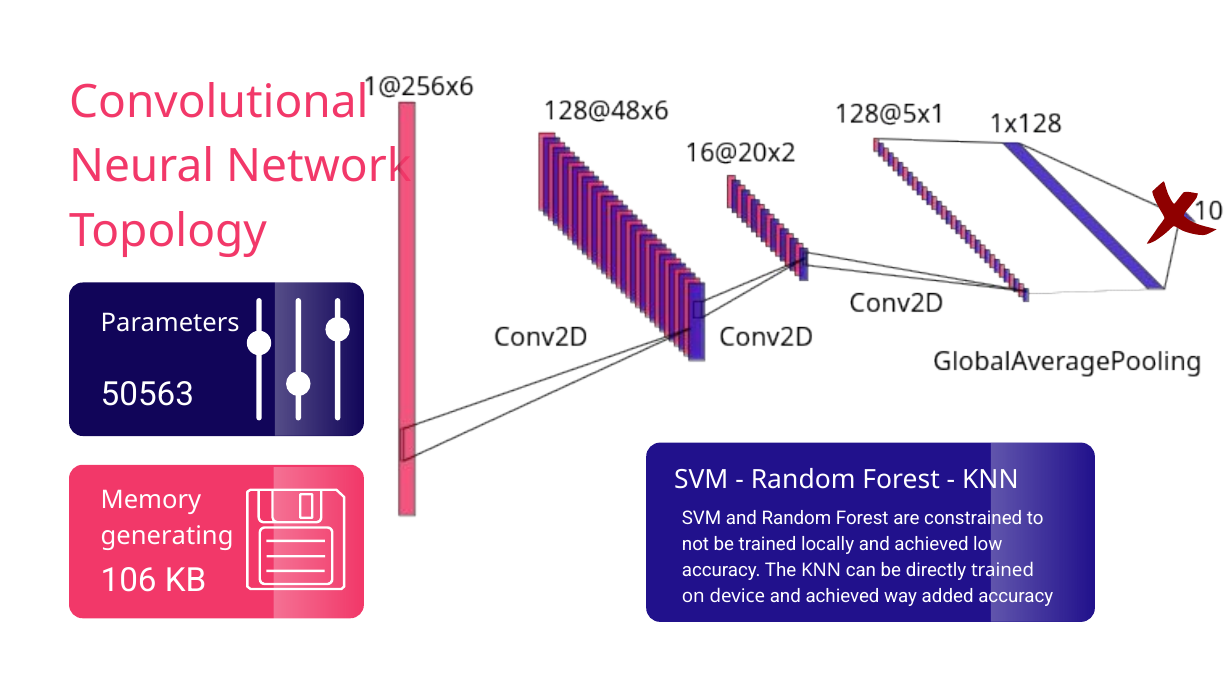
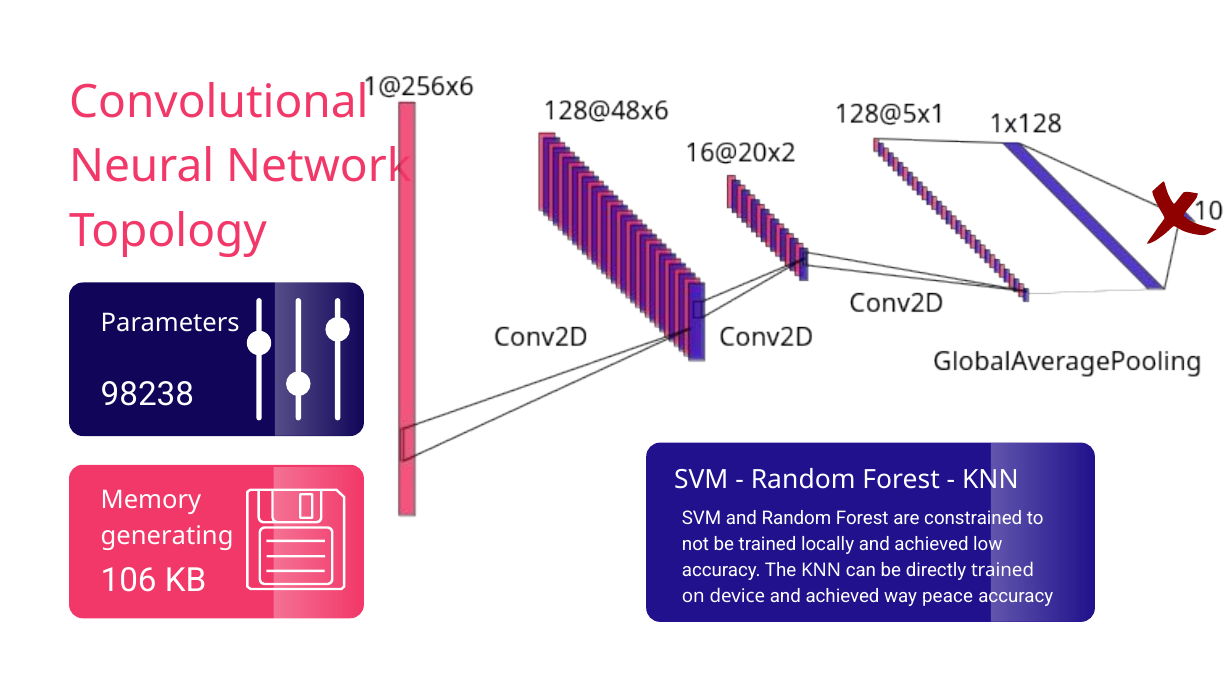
50563: 50563 -> 98238 (147, 394)
added: added -> peace (948, 597)
